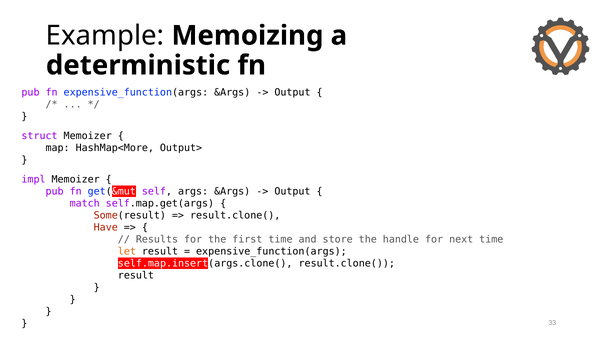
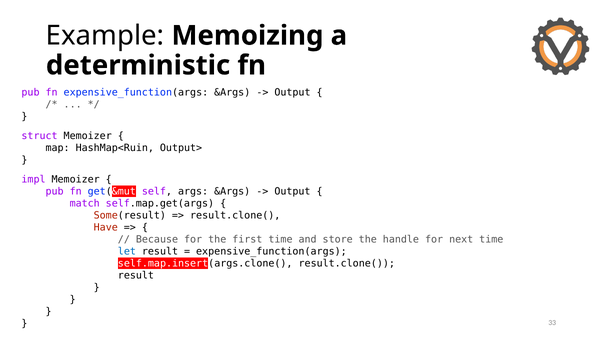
HashMap<More: HashMap<More -> HashMap<Ruin (115, 148)
Results: Results -> Because (157, 240)
let colour: orange -> blue (127, 252)
